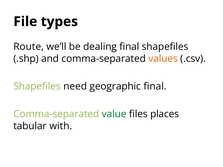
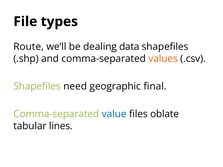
dealing final: final -> data (129, 47)
value colour: green -> blue (114, 114)
places: places -> oblate (165, 114)
with: with -> lines (61, 126)
